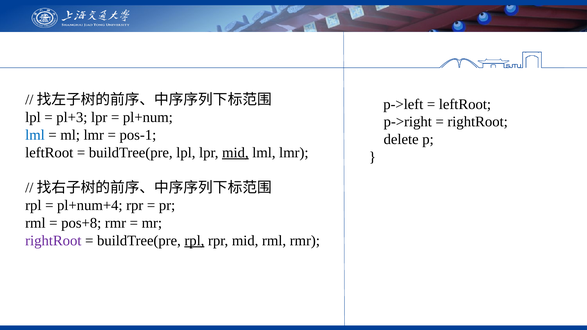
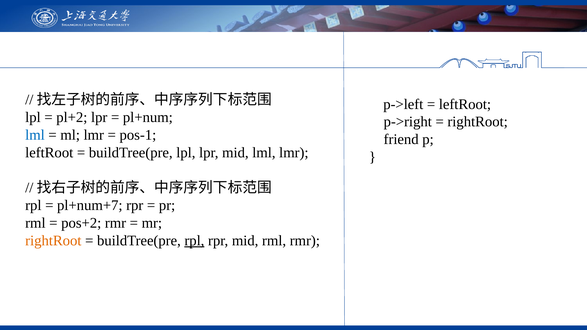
pl+3: pl+3 -> pl+2 (72, 117)
delete: delete -> friend (401, 139)
mid underline: present -> none (235, 153)
pl+num+4: pl+num+4 -> pl+num+7 (90, 206)
pos+8: pos+8 -> pos+2 (81, 223)
rightRoot colour: purple -> orange (53, 241)
